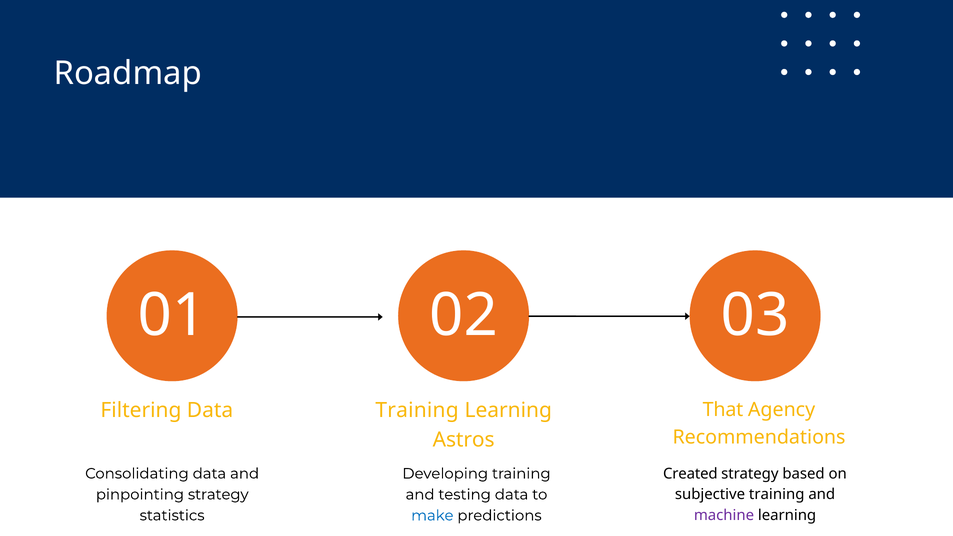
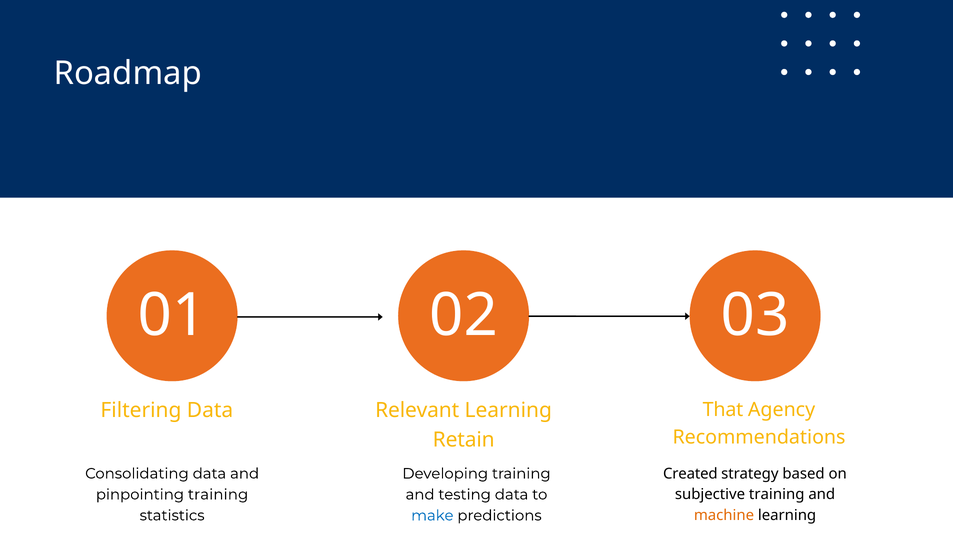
Training: Training -> Relevant (417, 410)
Astros: Astros -> Retain (464, 440)
pinpointing strategy: strategy -> training (218, 495)
machine colour: purple -> orange (724, 516)
